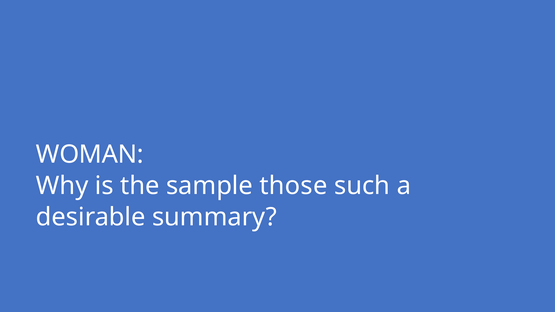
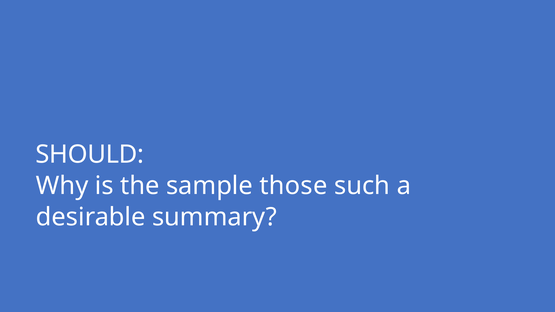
WOMAN: WOMAN -> SHOULD (90, 155)
